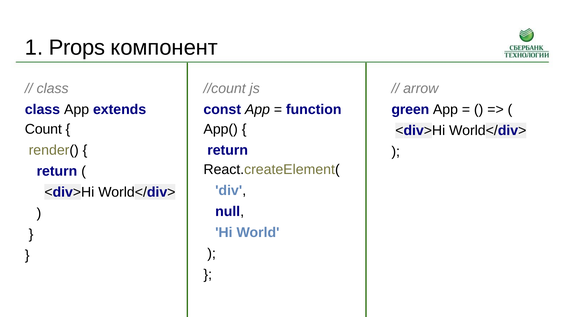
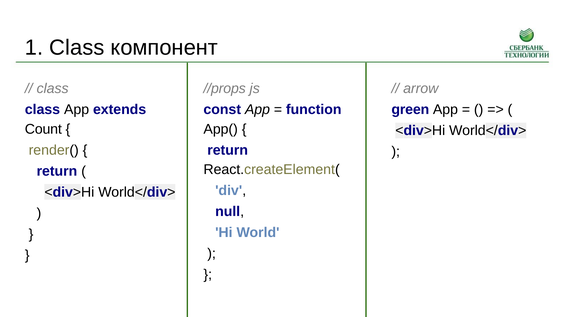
1 Props: Props -> Class (77, 48)
//count: //count -> //props (225, 89)
